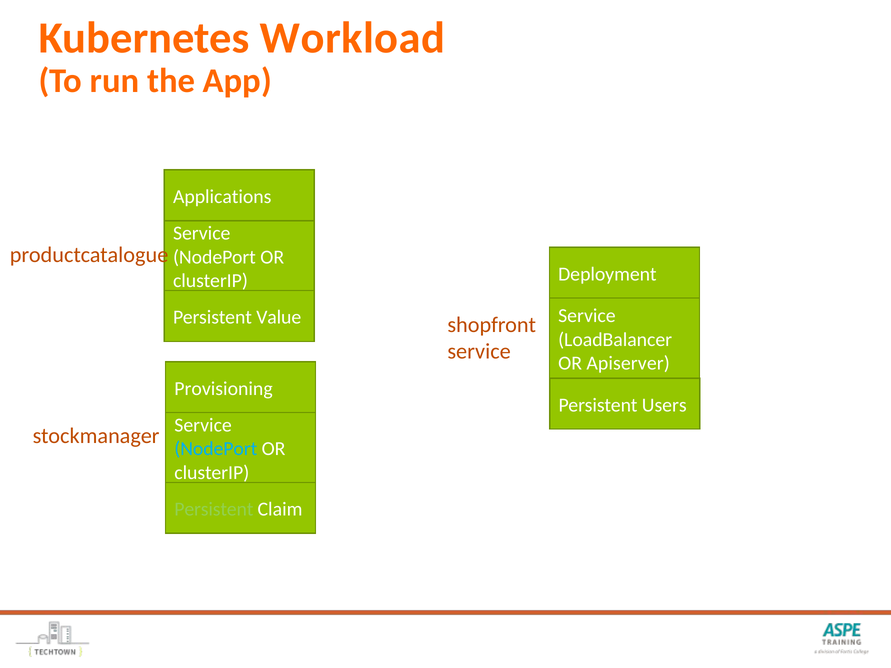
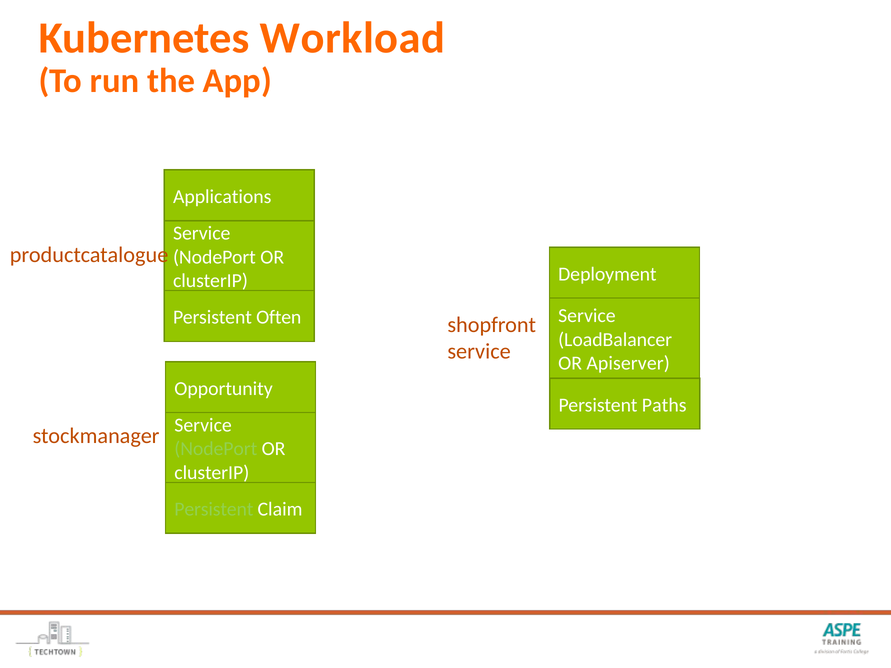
Value: Value -> Often (279, 318)
Provisioning: Provisioning -> Opportunity (224, 389)
Users: Users -> Paths (664, 405)
NodePort colour: light blue -> light green (216, 449)
